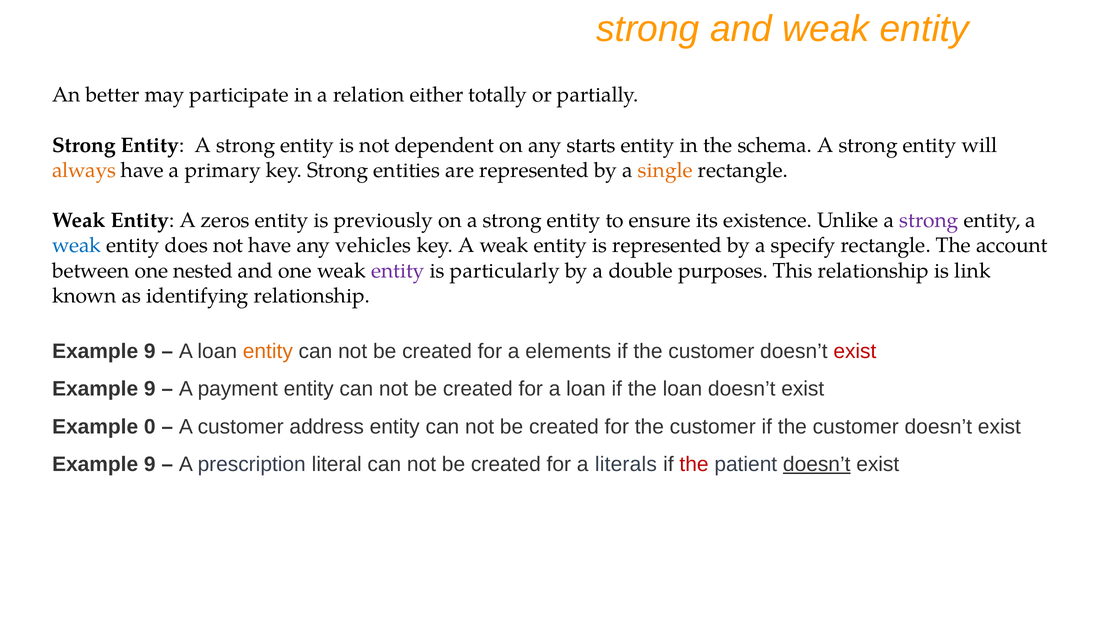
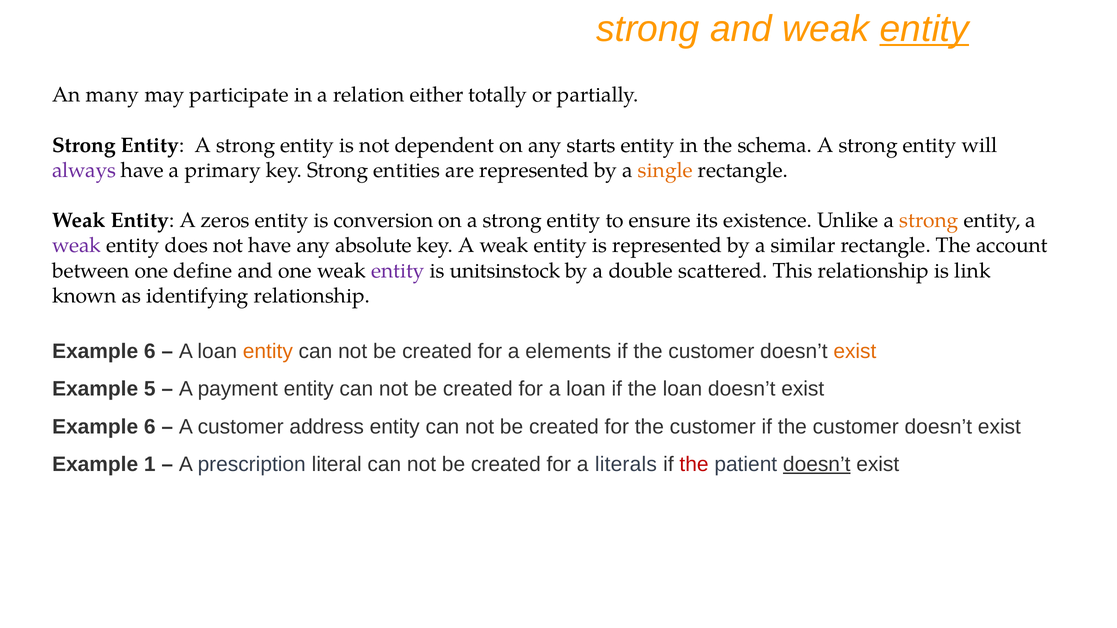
entity underline: none -> present (924, 29)
better: better -> many (112, 95)
always colour: orange -> purple (84, 170)
previously: previously -> conversion (384, 221)
strong colour: purple -> orange (929, 221)
weak colour: blue -> purple (77, 246)
vehicles: vehicles -> absolute (374, 246)
specify: specify -> similar (803, 246)
nested: nested -> define (203, 271)
particularly: particularly -> unitsinstock (505, 271)
purposes: purposes -> scattered (723, 271)
9: 9 -> 6 (150, 351)
exist colour: red -> orange (855, 351)
9: 9 -> 5 (150, 389)
0: 0 -> 6 (150, 427)
9: 9 -> 1 (150, 465)
